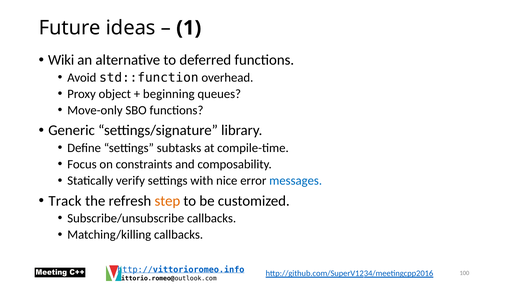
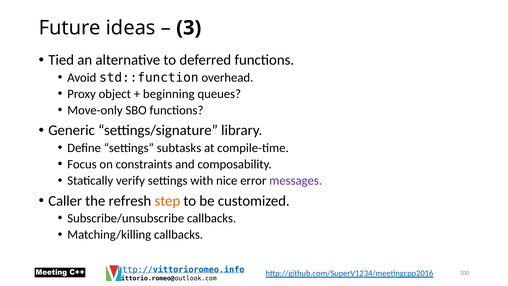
1: 1 -> 3 (189, 28)
Wiki: Wiki -> Tied (61, 60)
messages colour: blue -> purple (296, 181)
Track: Track -> Caller (65, 201)
